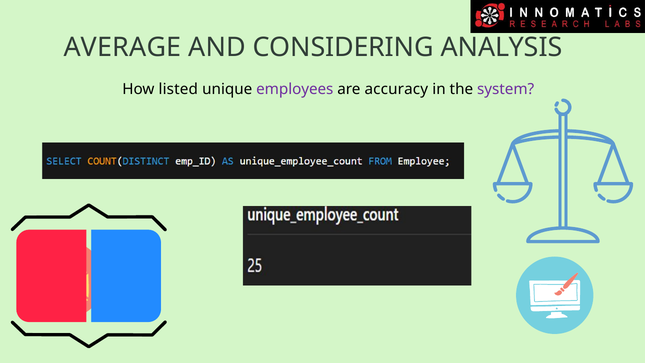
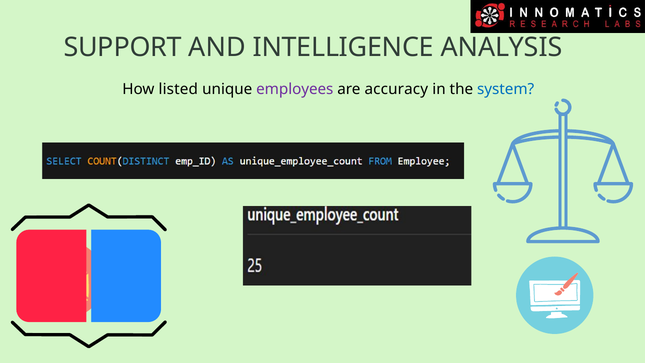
AVERAGE: AVERAGE -> SUPPORT (123, 47)
CONSIDERING: CONSIDERING -> INTELLIGENCE (343, 47)
system colour: purple -> blue (506, 89)
